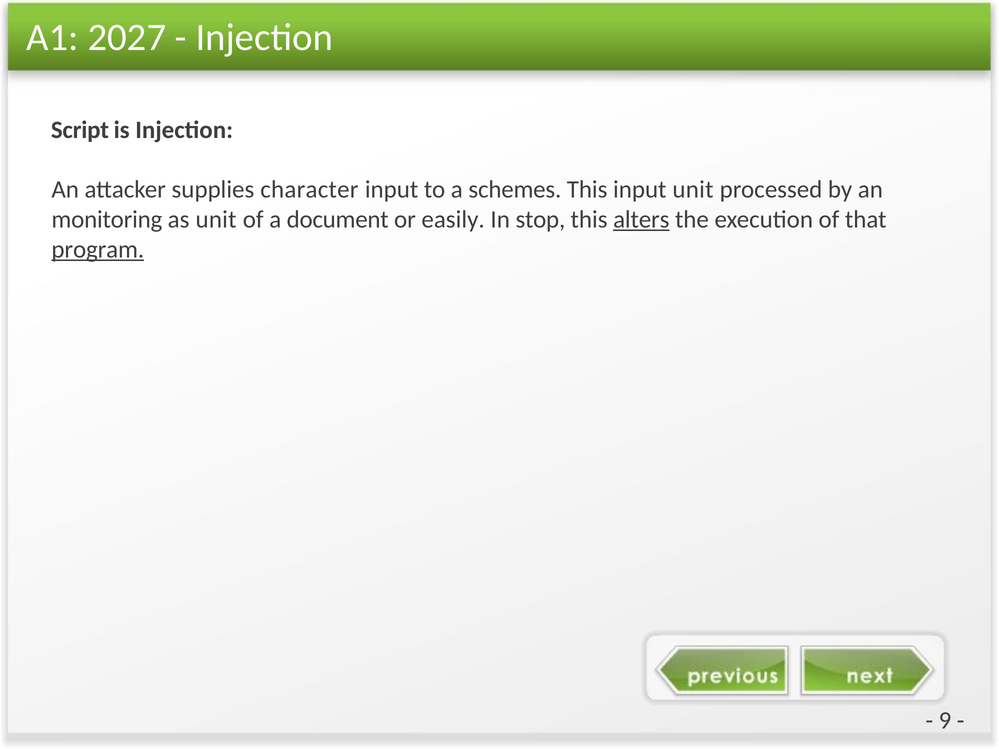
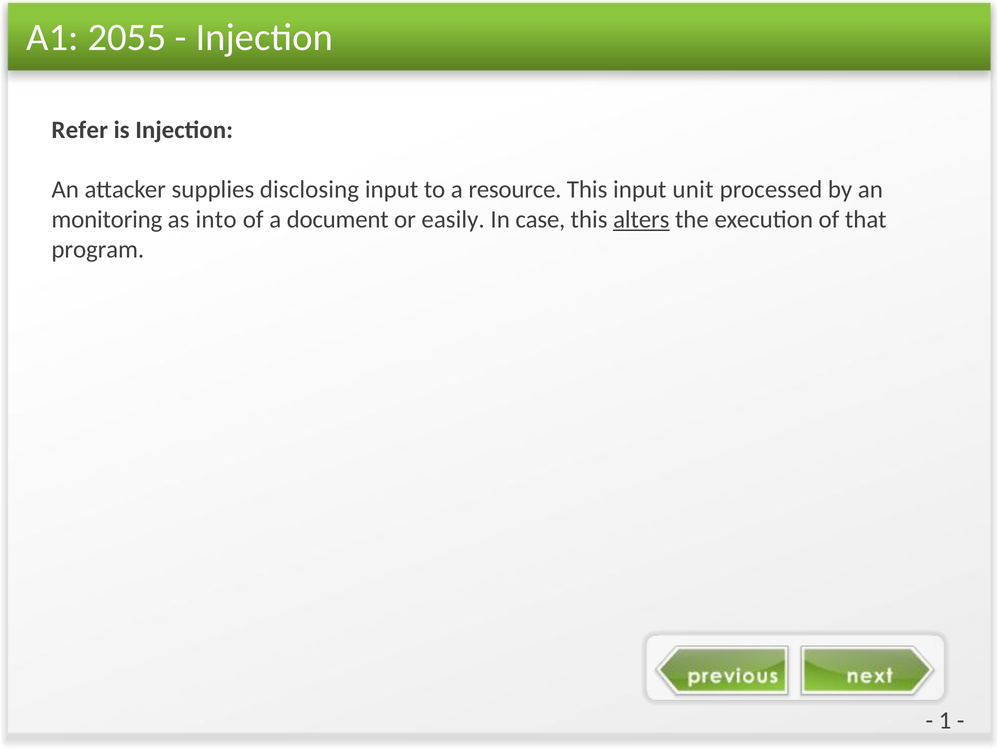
2027: 2027 -> 2055 (127, 38)
Script: Script -> Refer (80, 130)
character: character -> disclosing (309, 190)
schemes: schemes -> resource (515, 190)
as unit: unit -> into (216, 220)
stop: stop -> case (540, 220)
program underline: present -> none (98, 250)
9: 9 -> 1 (945, 721)
